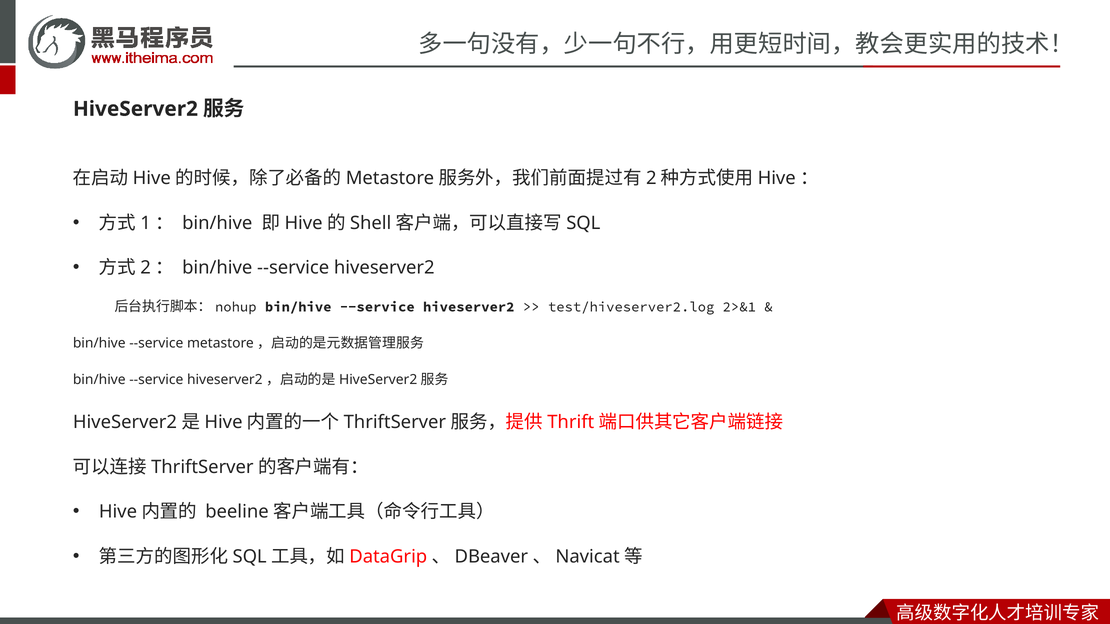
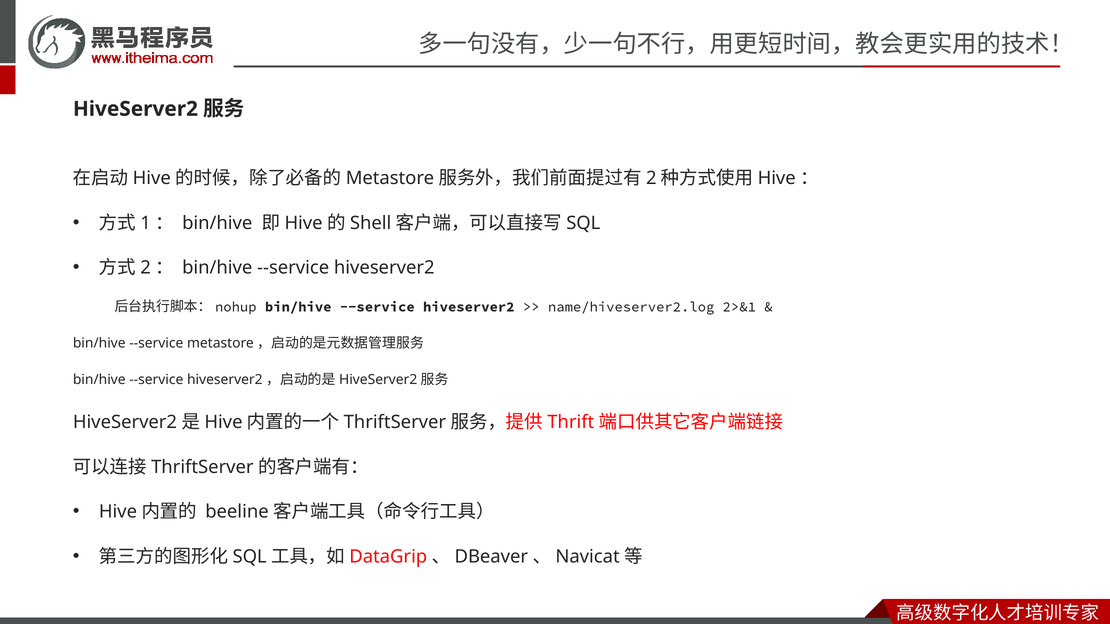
test/hiveserver2.log: test/hiveserver2.log -> name/hiveserver2.log (631, 307)
